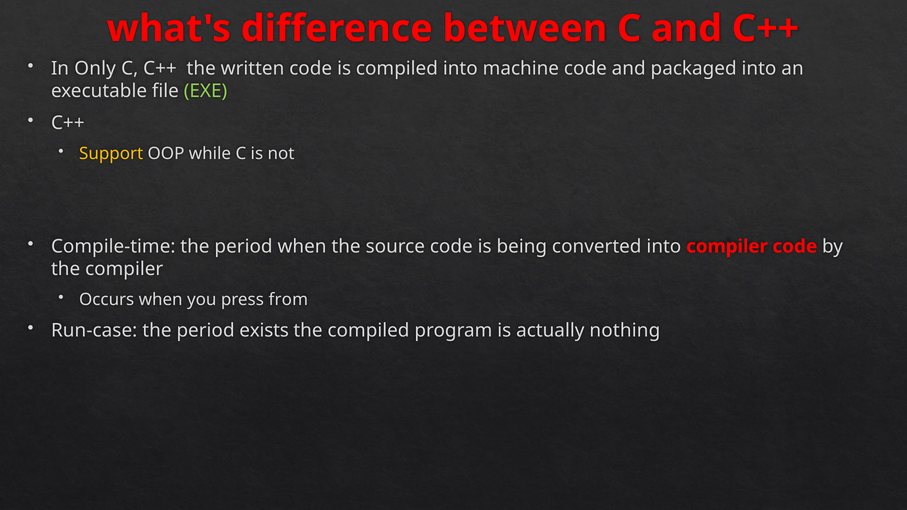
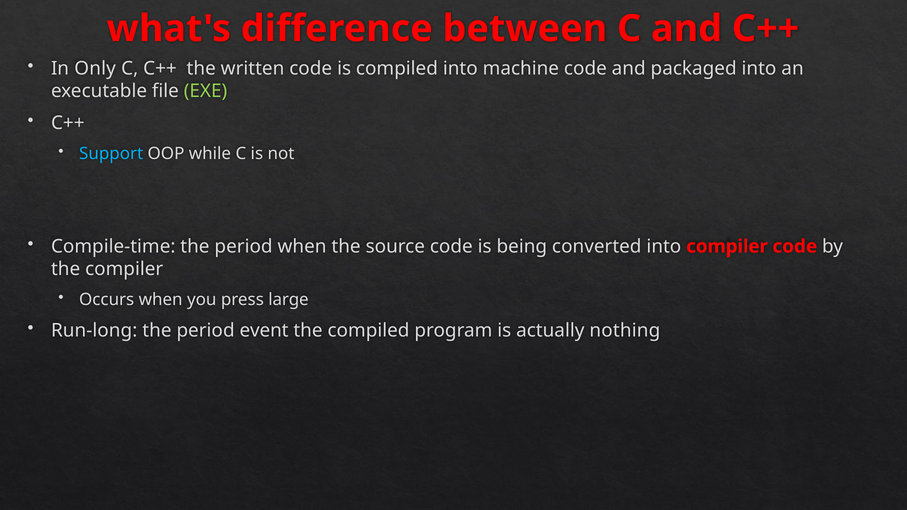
Support colour: yellow -> light blue (111, 154)
from: from -> large (288, 300)
Run-case: Run-case -> Run-long (94, 331)
exists: exists -> event (264, 331)
